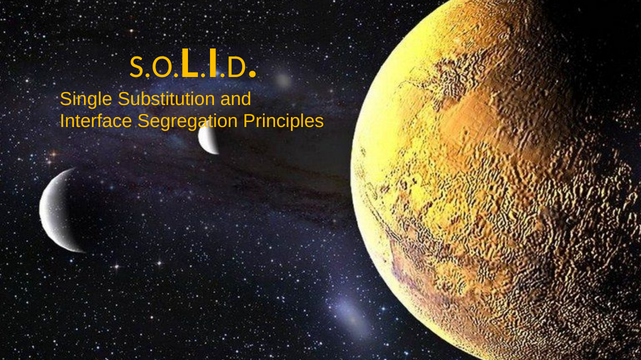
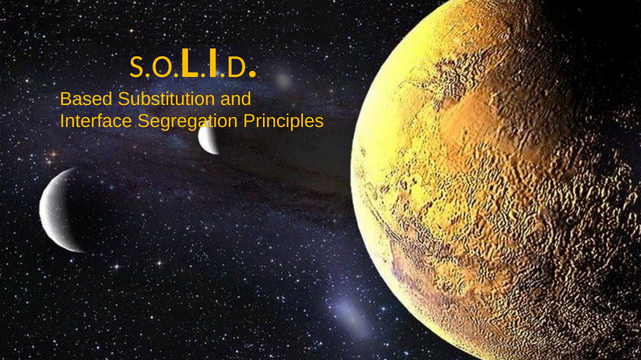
Single: Single -> Based (86, 99)
